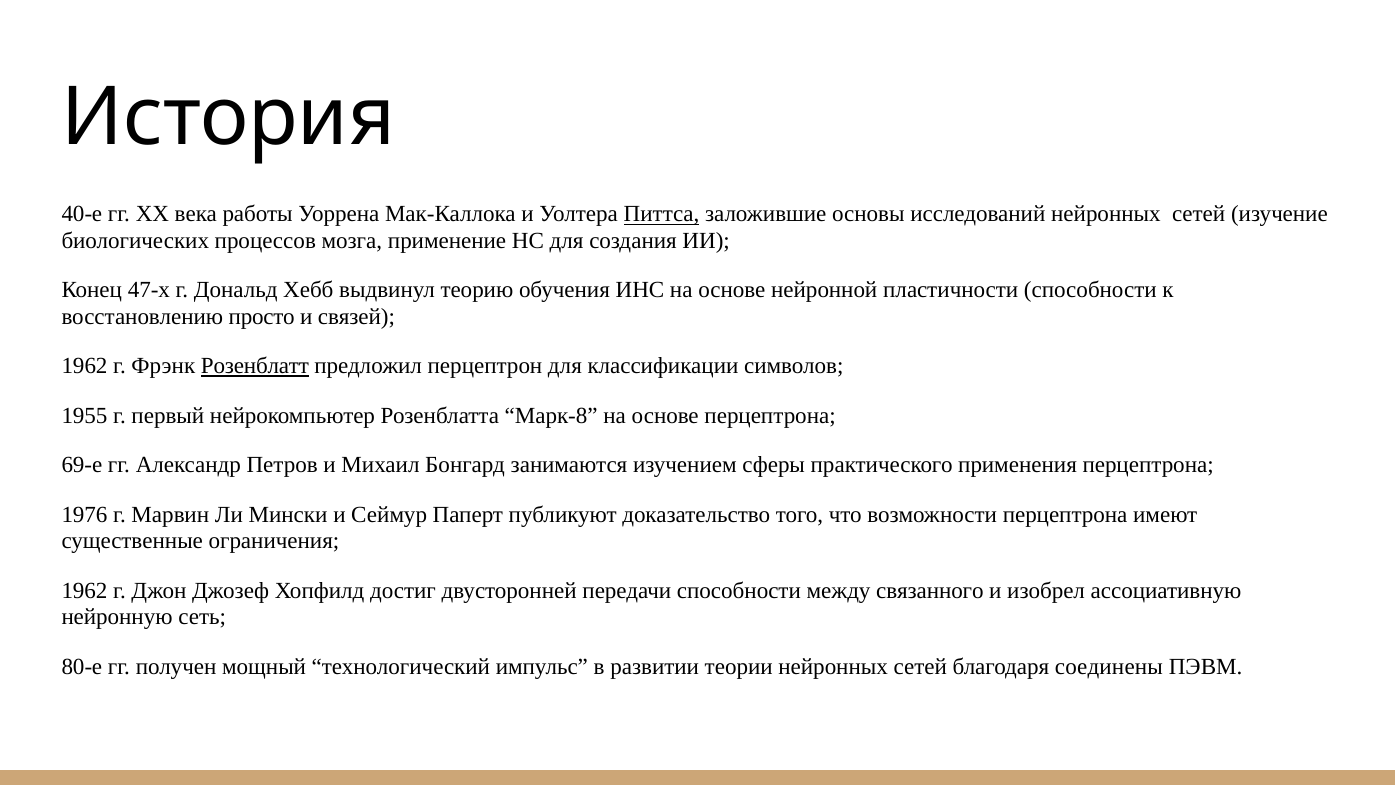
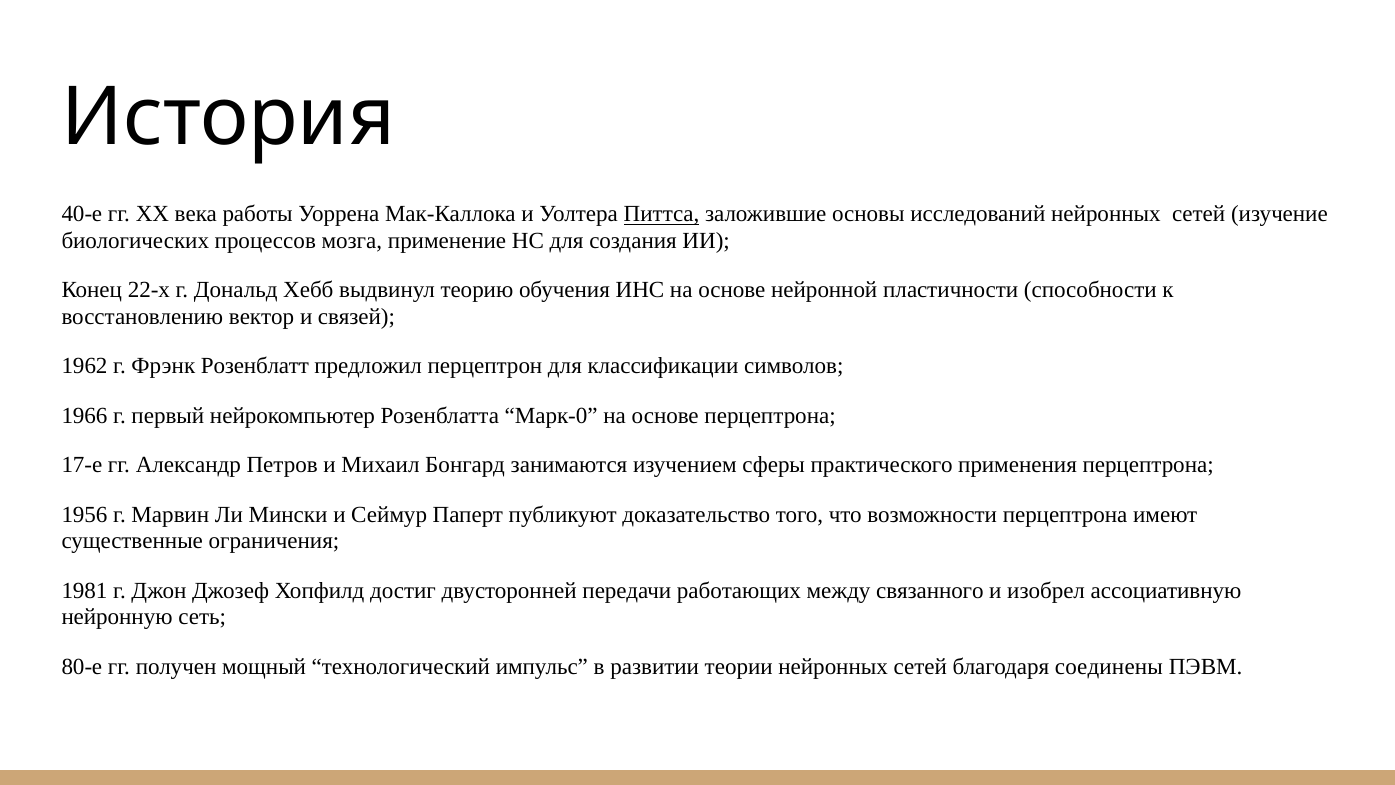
47-х: 47-х -> 22-х (149, 290)
просто: просто -> вектор (262, 316)
Розенблатт underline: present -> none (255, 366)
1955: 1955 -> 1966 (85, 416)
Марк-8: Марк-8 -> Марк-0 (551, 416)
69-е: 69-е -> 17-е (82, 465)
1976: 1976 -> 1956 (85, 515)
1962: 1962 -> 1981 (85, 590)
передачи способности: способности -> работающих (739, 590)
